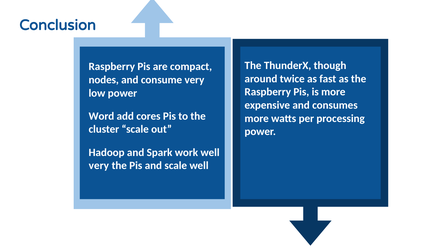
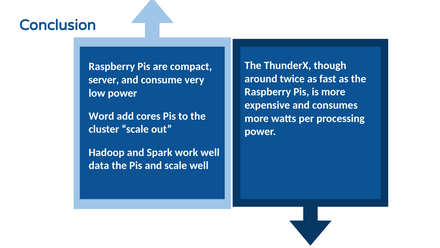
nodes: nodes -> server (104, 80)
very: very -> data (99, 165)
